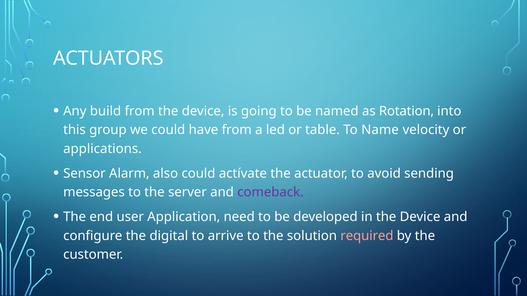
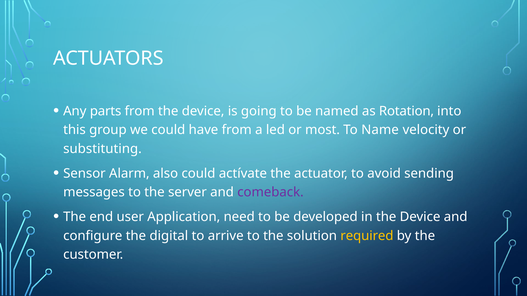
build: build -> parts (106, 111)
table: table -> most (323, 130)
applications: applications -> substituting (102, 149)
required colour: pink -> yellow (367, 236)
